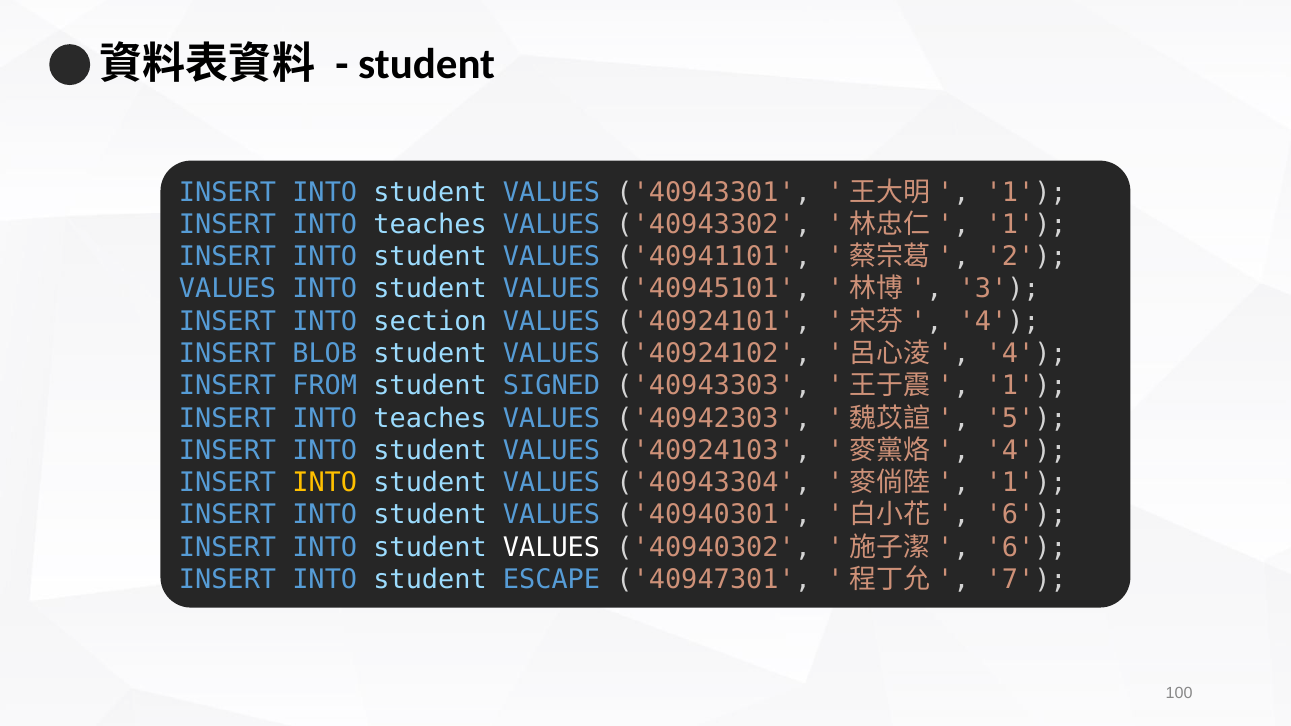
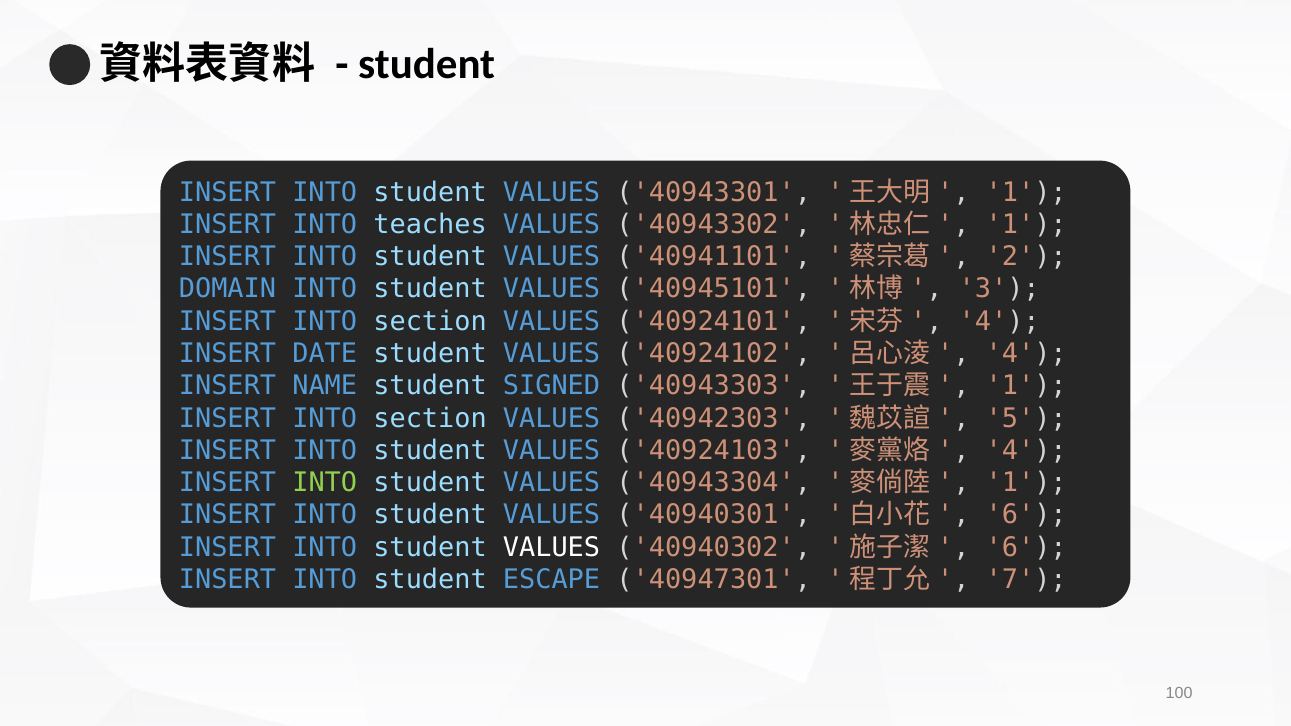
VALUES: VALUES -> DOMAIN (227, 289)
BLOB: BLOB -> DATE (325, 354)
FROM: FROM -> NAME (325, 386)
teaches: teaches -> section (430, 418)
INTO colour: yellow -> light green (325, 483)
